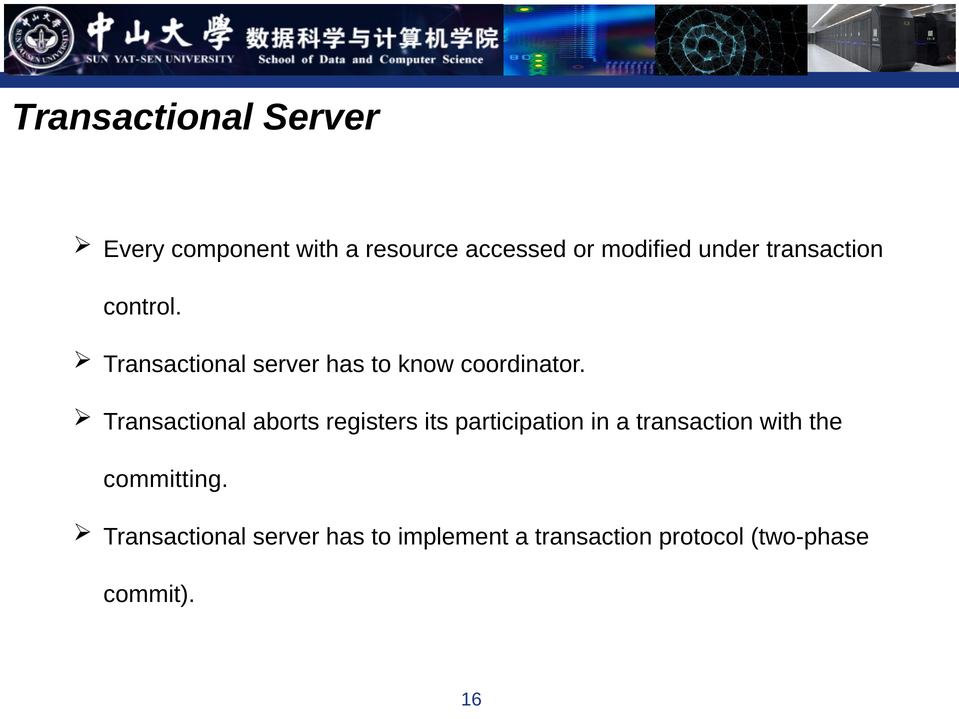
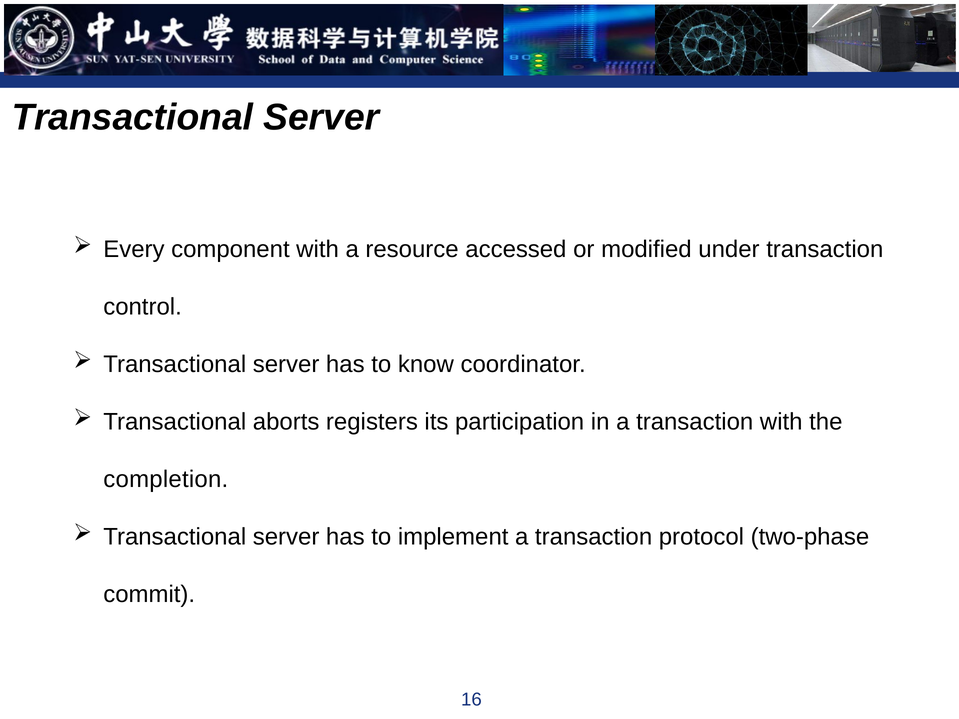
committing: committing -> completion (166, 479)
